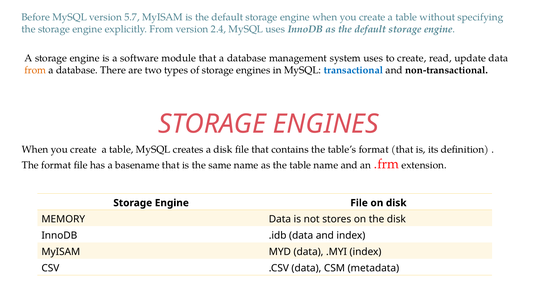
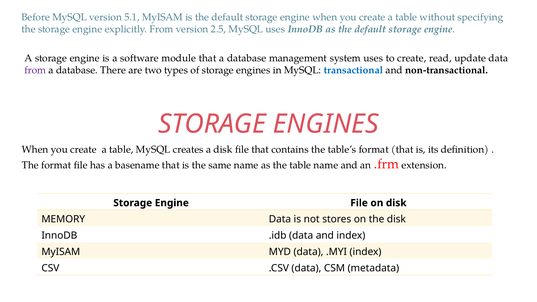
5.7: 5.7 -> 5.1 (132, 17)
2.4: 2.4 -> 2.5 (219, 29)
from colour: orange -> purple (35, 70)
